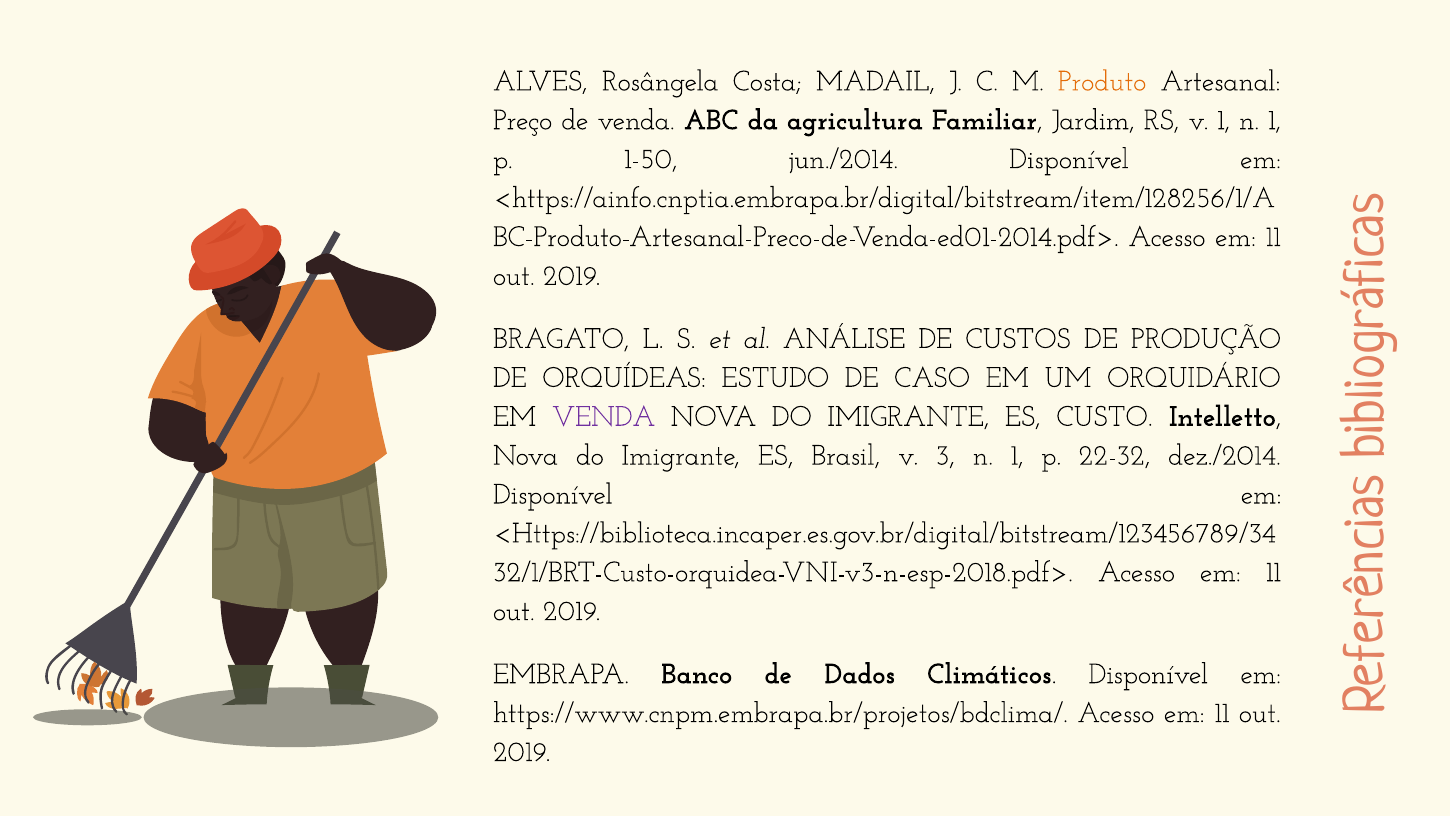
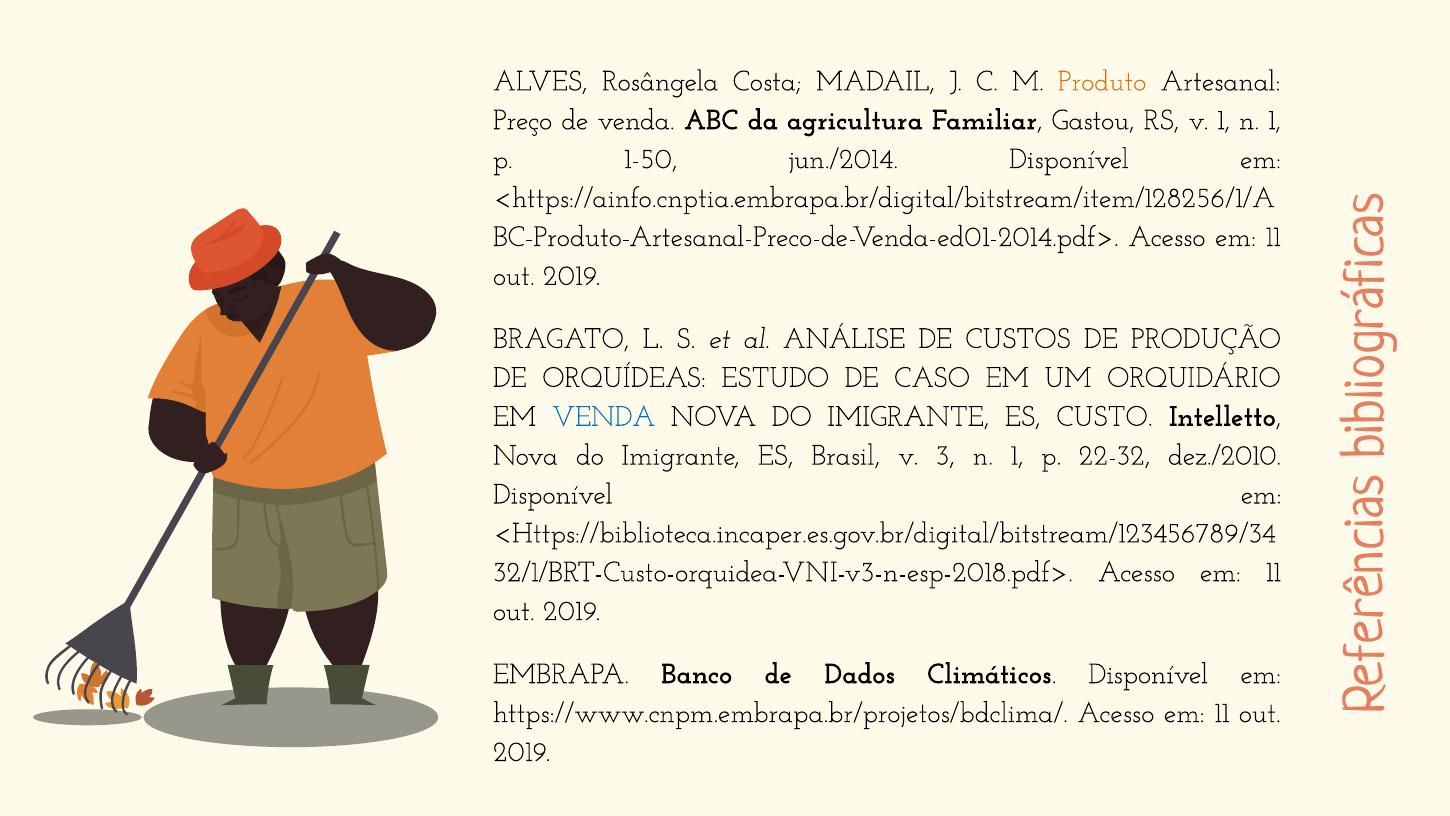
Jardim: Jardim -> Gastou (1093, 120)
VENDA colour: purple -> blue (604, 416)
dez./2014: dez./2014 -> dez./2010 (1224, 455)
